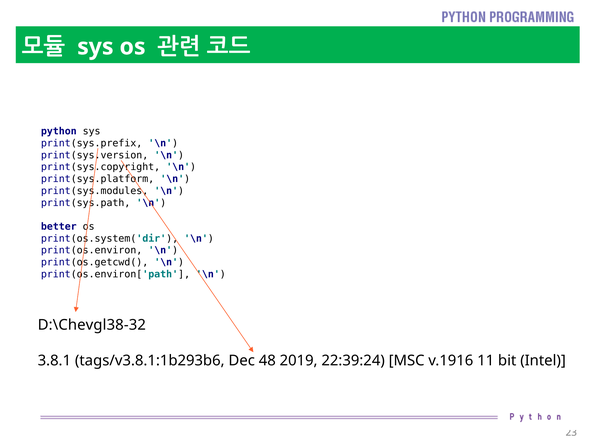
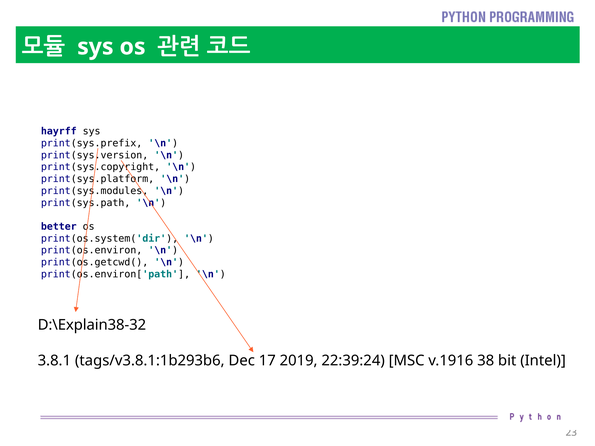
python: python -> hayrff (59, 131)
D:\Chevgl38-32: D:\Chevgl38-32 -> D:\Explain38-32 (92, 325)
48: 48 -> 17 (267, 361)
11: 11 -> 38 (486, 361)
